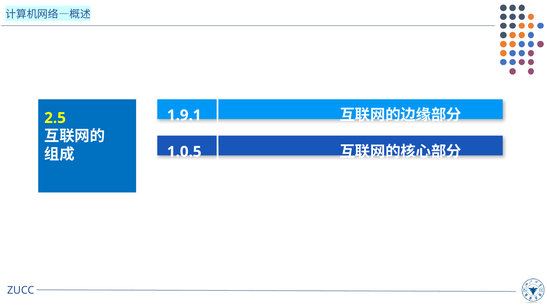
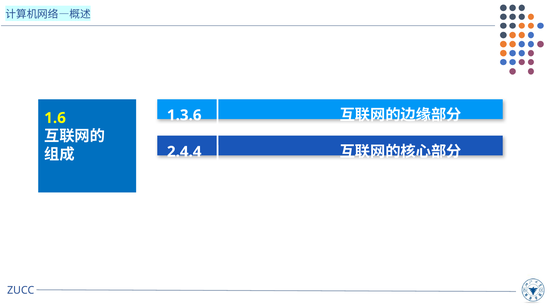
1.9.1: 1.9.1 -> 1.3.6 (184, 115)
2.5: 2.5 -> 1.6 (55, 118)
1.0.5: 1.0.5 -> 2.4.4 (184, 152)
